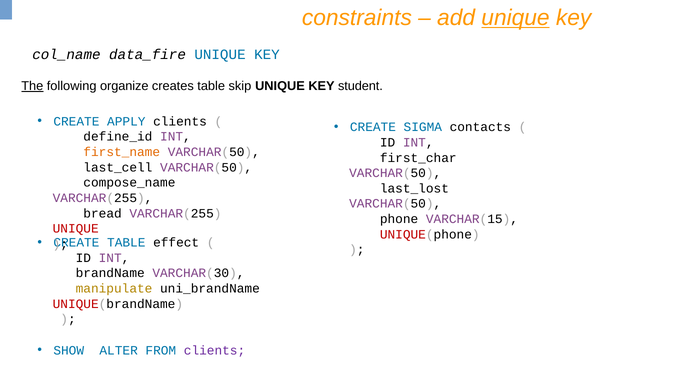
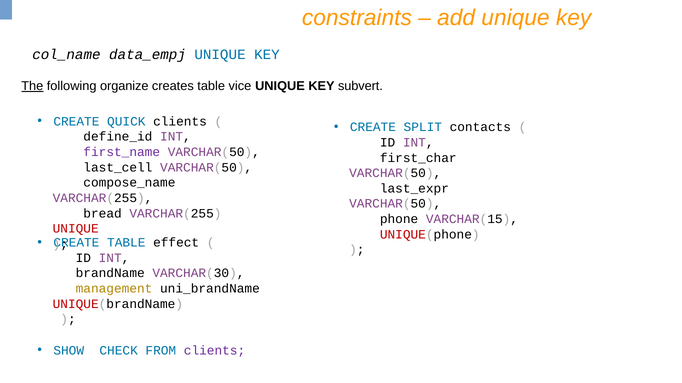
unique underline: present -> none (515, 18)
data_fire: data_fire -> data_empj (147, 55)
skip: skip -> vice (240, 86)
student: student -> subvert (360, 86)
APPLY: APPLY -> QUICK (126, 122)
SIGMA: SIGMA -> SPLIT (423, 127)
first_name colour: orange -> purple (122, 152)
last_lost: last_lost -> last_expr (414, 189)
manipulate: manipulate -> management (114, 289)
ALTER: ALTER -> CHECK (119, 351)
